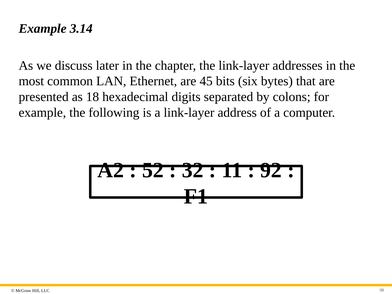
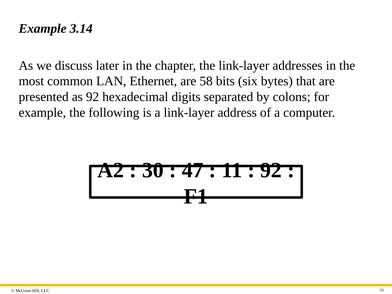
45: 45 -> 58 (206, 81)
as 18: 18 -> 92 (93, 97)
52: 52 -> 30 (153, 170)
32: 32 -> 47 (193, 170)
